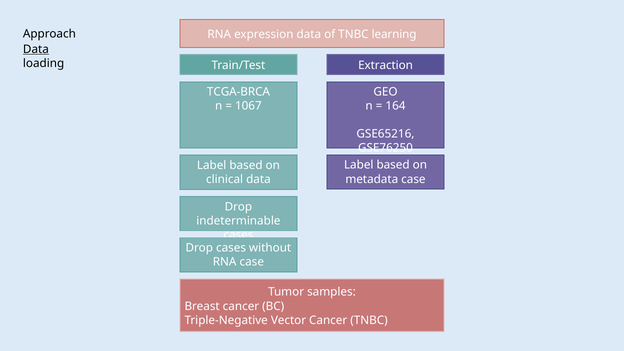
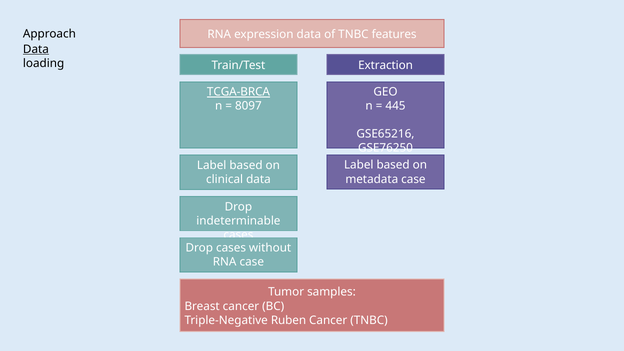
learning: learning -> features (394, 34)
TCGA-BRCA underline: none -> present (238, 92)
1067: 1067 -> 8097 (248, 106)
164: 164 -> 445 (395, 106)
Vector: Vector -> Ruben (289, 320)
